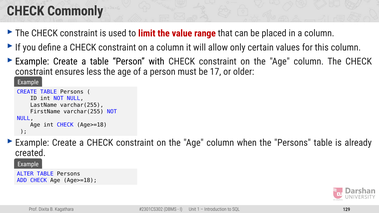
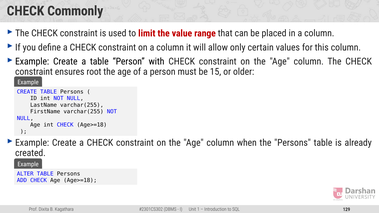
less: less -> root (94, 72)
17: 17 -> 15 (216, 72)
